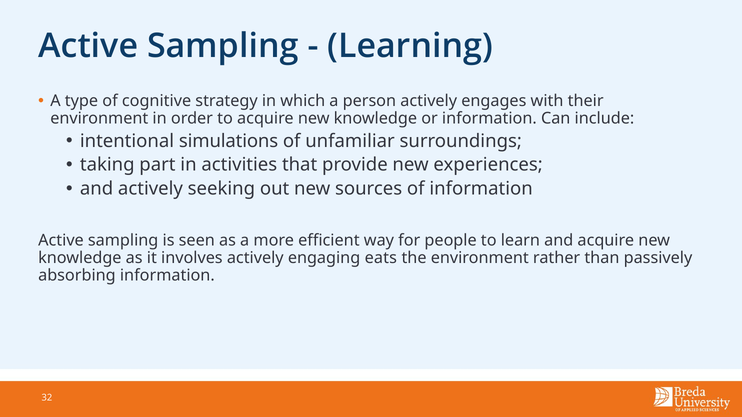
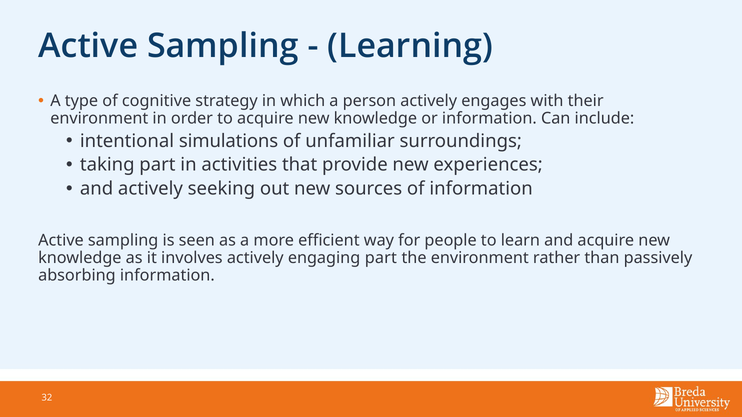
engaging eats: eats -> part (381, 258)
